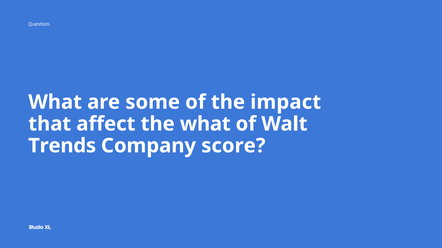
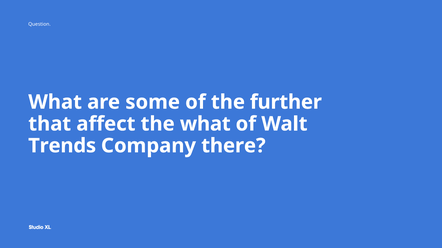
impact: impact -> further (286, 102)
score: score -> there (233, 146)
